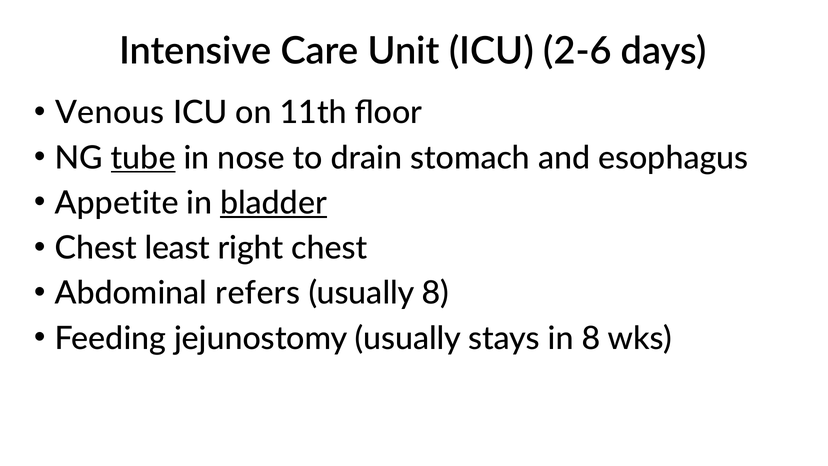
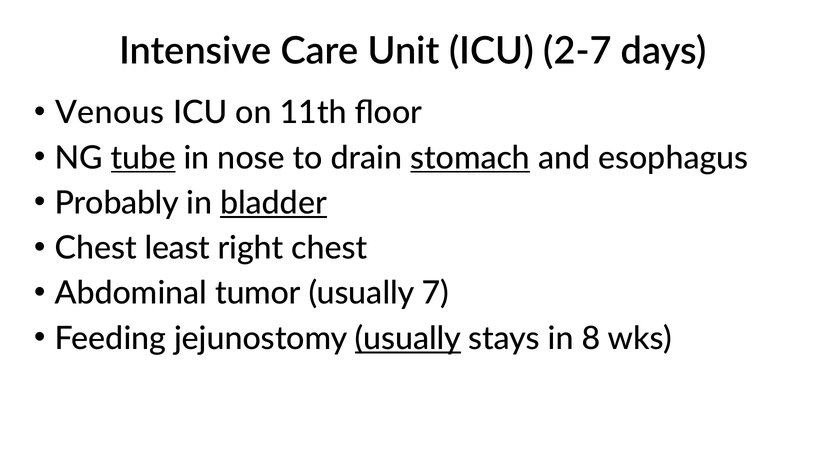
2-6: 2-6 -> 2-7 (577, 51)
stomach underline: none -> present (470, 158)
Appetite: Appetite -> Probably (117, 203)
refers: refers -> tumor (258, 293)
usually 8: 8 -> 7 (435, 293)
usually underline: none -> present (408, 338)
